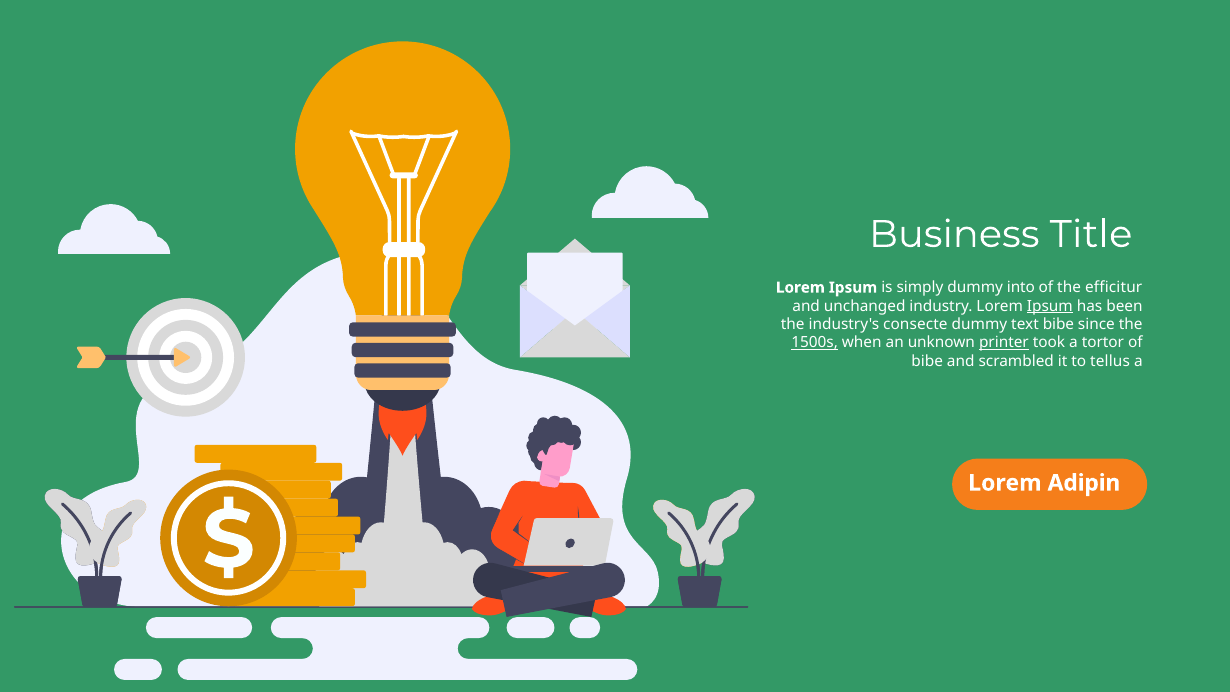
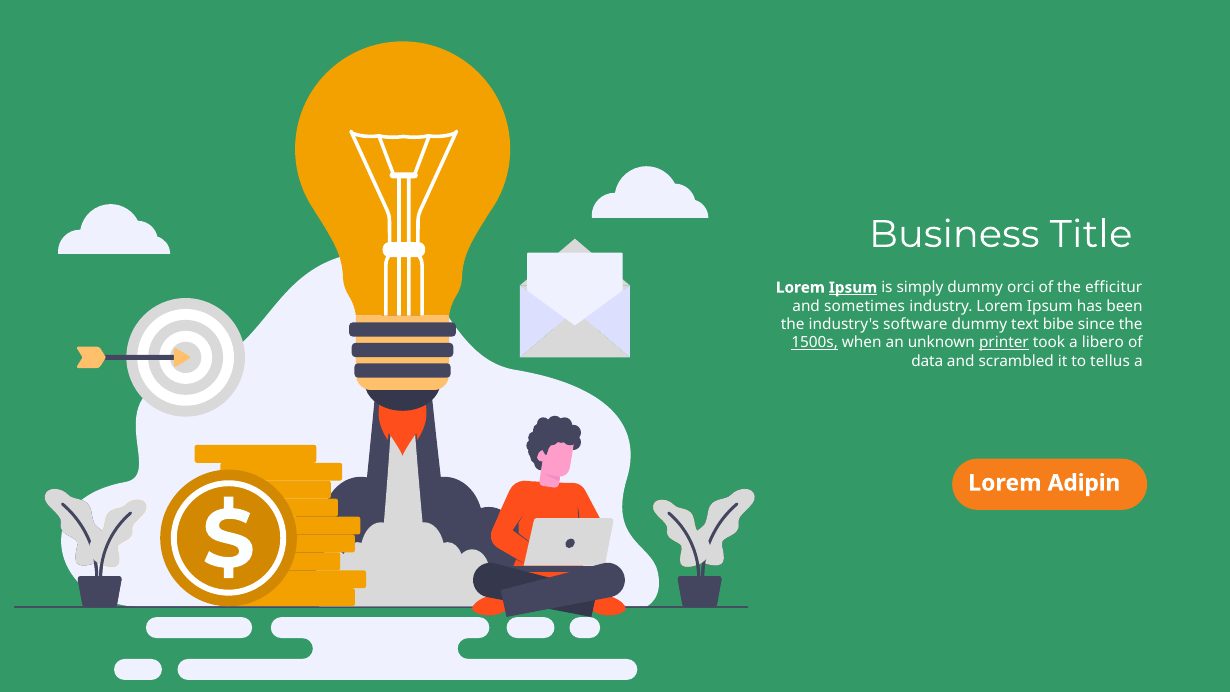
Ipsum underline: none -> present (853, 288)
into: into -> orci (1021, 288)
unchanged: unchanged -> sometimes (865, 306)
Ipsum underline: present -> none (1050, 306)
consecte: consecte -> software (915, 324)
tortor: tortor -> libero (1103, 343)
bibe: bibe -> data (927, 361)
